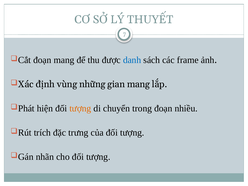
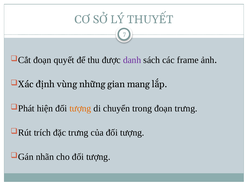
đoạn mang: mang -> quyết (64, 60)
danh colour: blue -> purple (132, 60)
đoạn nhiều: nhiều -> trưng (186, 108)
